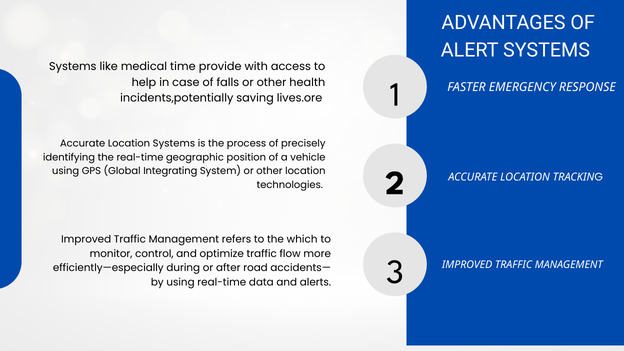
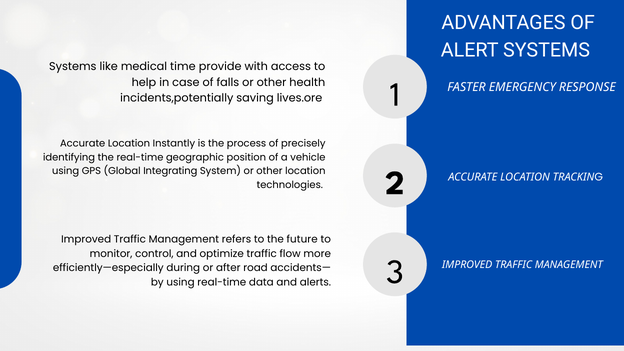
Location Systems: Systems -> Instantly (174, 143)
which: which -> future (302, 239)
